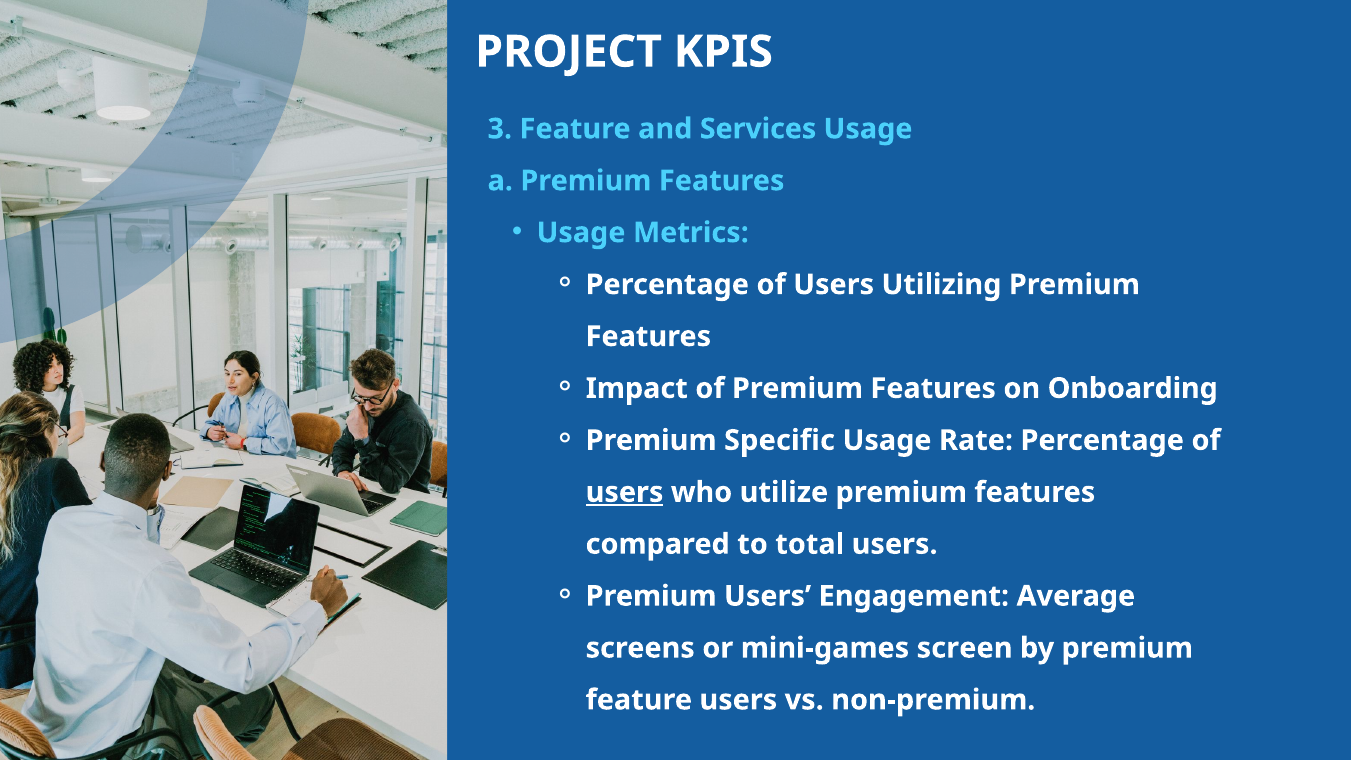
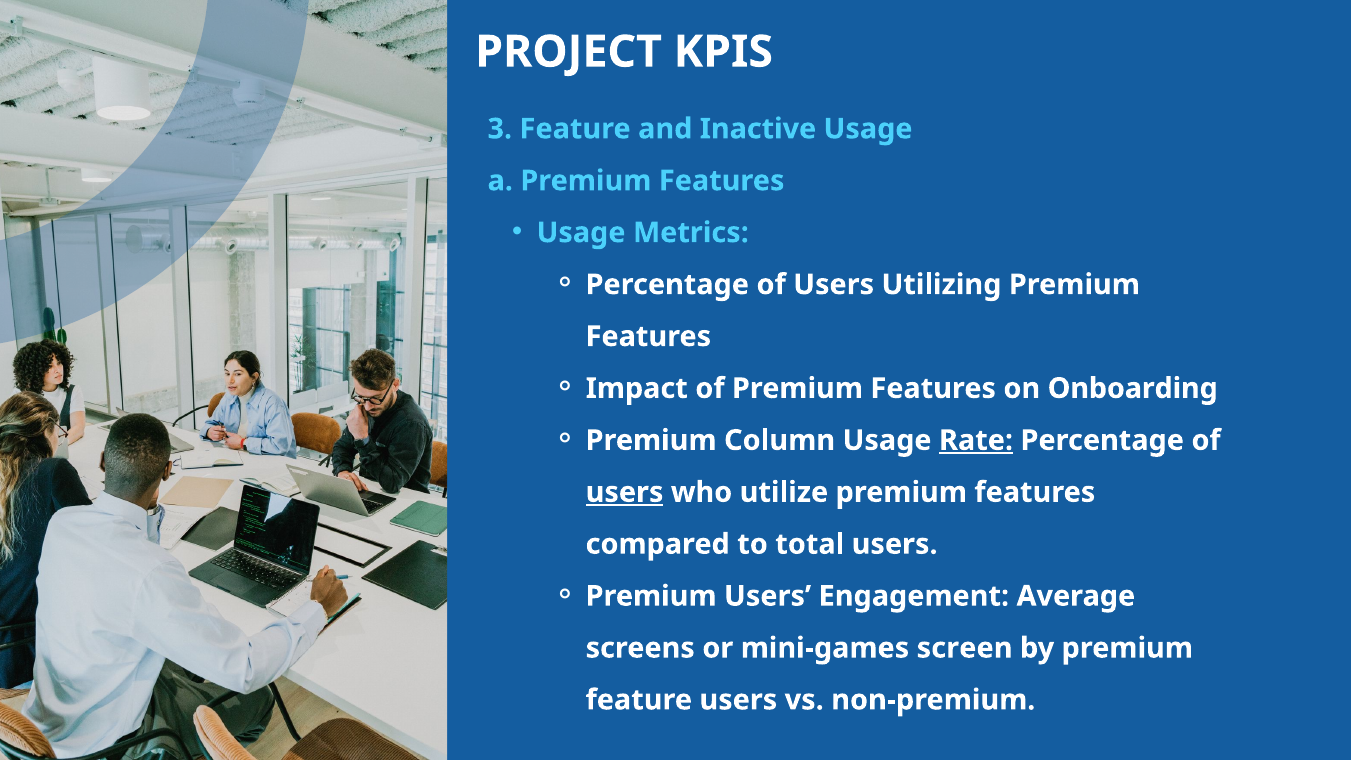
Services: Services -> Inactive (758, 129)
Specific: Specific -> Column (780, 440)
Rate underline: none -> present (976, 440)
